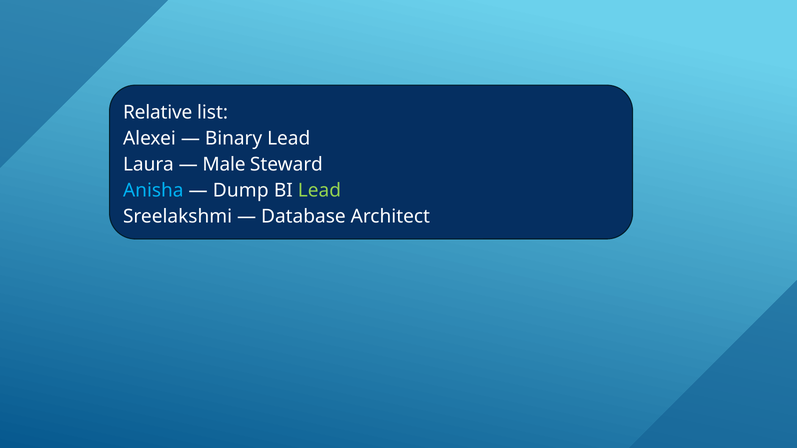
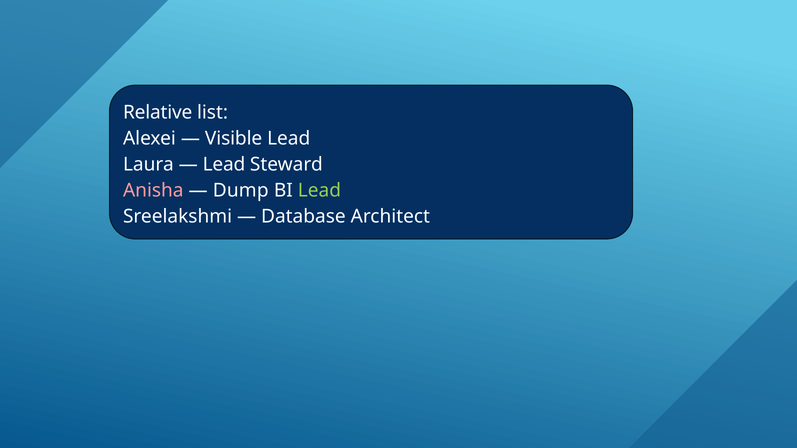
Binary: Binary -> Visible (234, 139)
Male: Male -> Lead (224, 165)
Anisha colour: light blue -> pink (153, 191)
